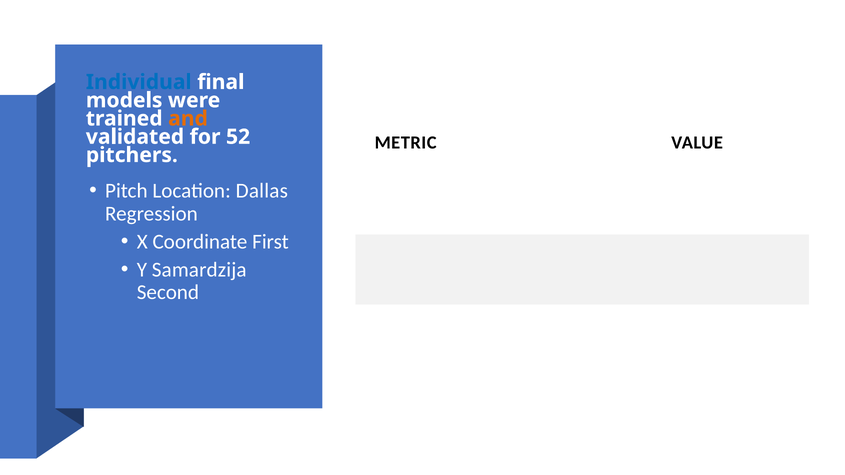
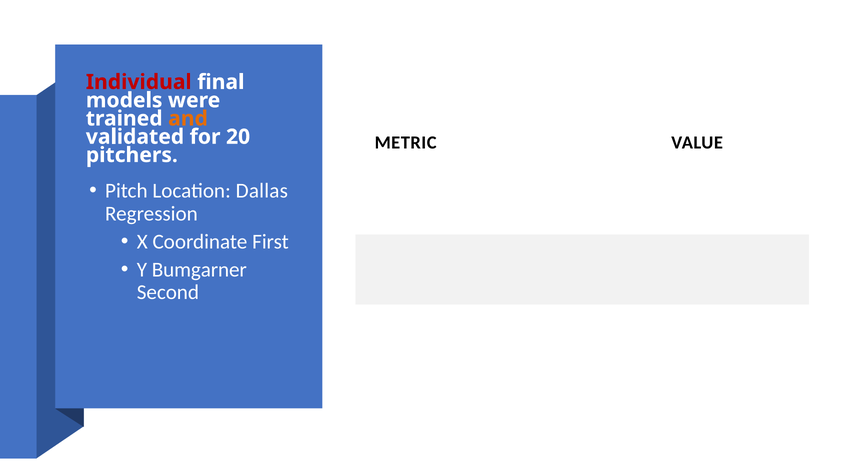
Individual colour: blue -> red (139, 82)
52: 52 -> 20 (238, 137)
Samardzija: Samardzija -> Bumgarner (199, 270)
